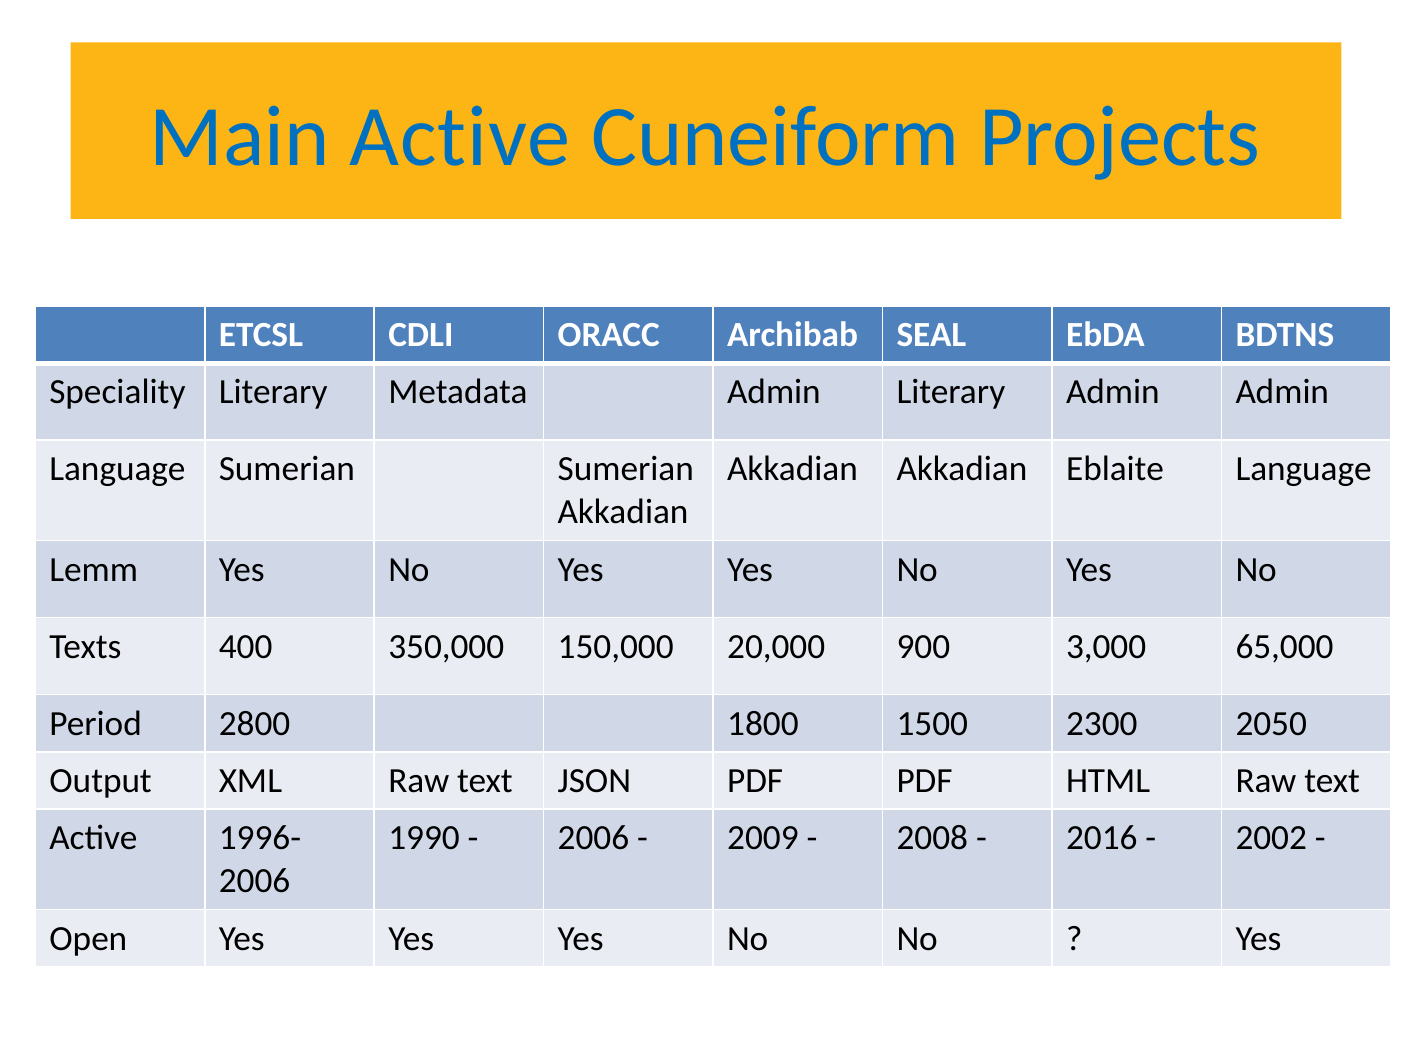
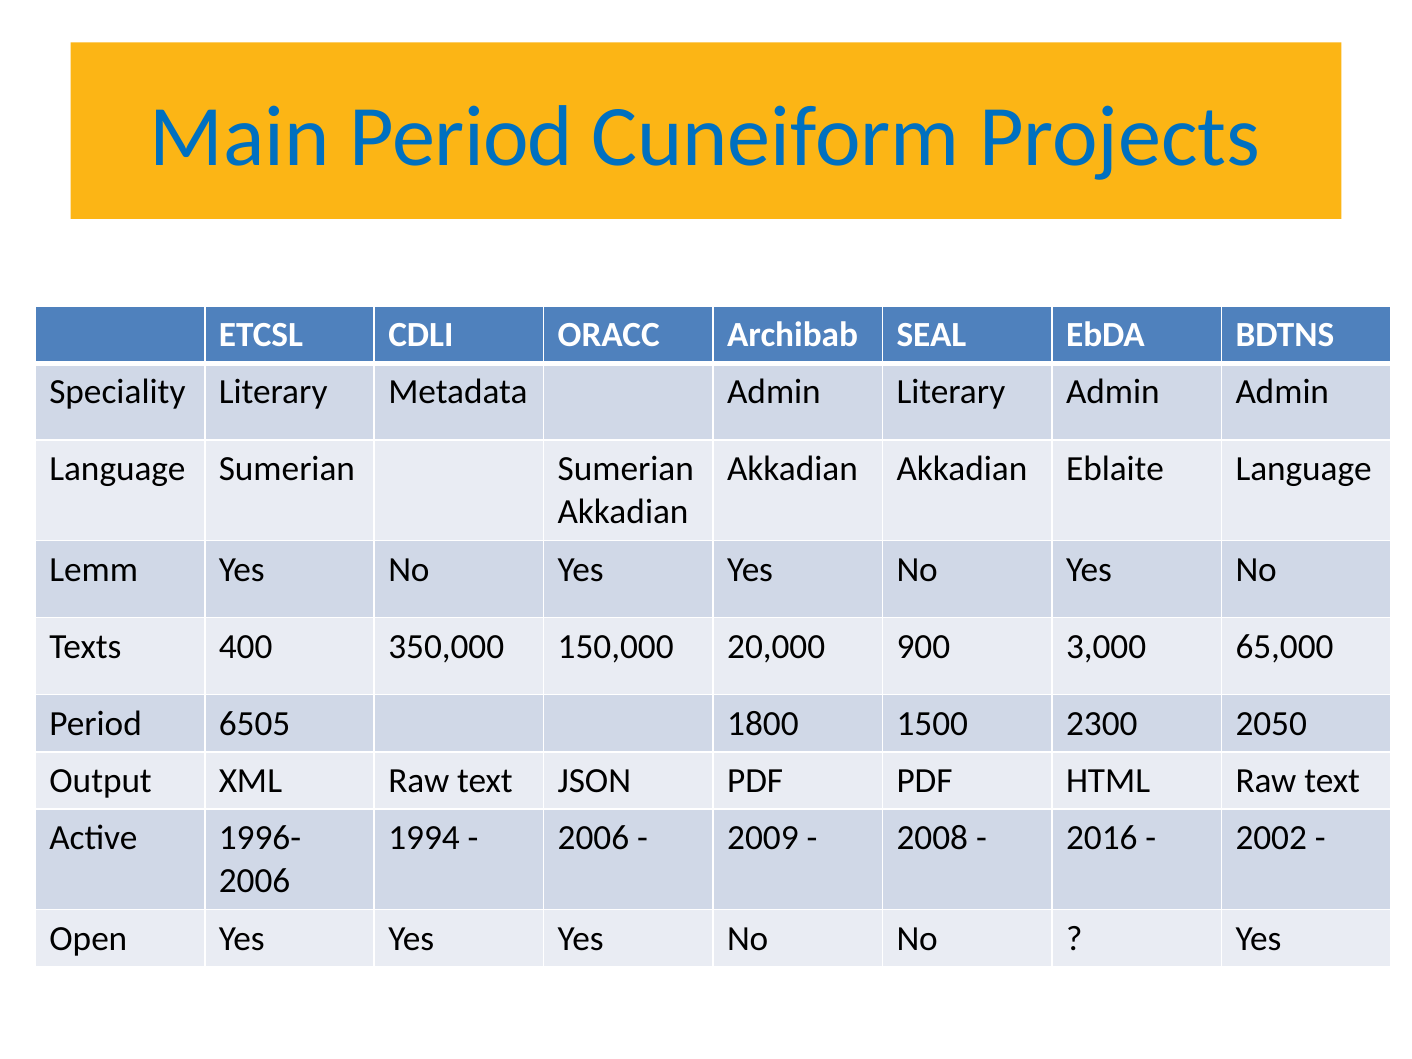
Main Active: Active -> Period (461, 137)
2800: 2800 -> 6505 (255, 724)
1990: 1990 -> 1994 (424, 838)
